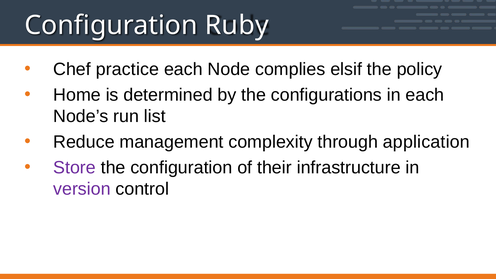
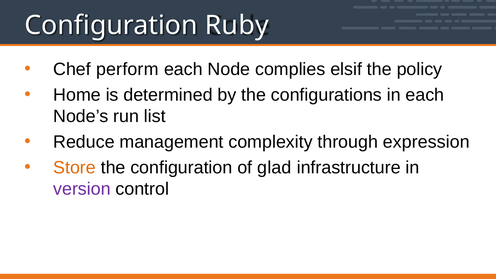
practice: practice -> perform (127, 69)
application: application -> expression (426, 142)
Store colour: purple -> orange (75, 168)
their: their -> glad (274, 168)
